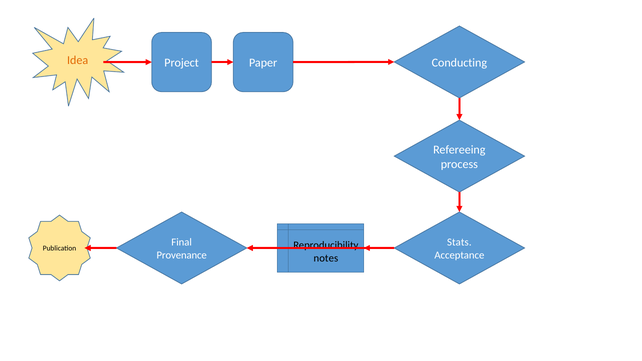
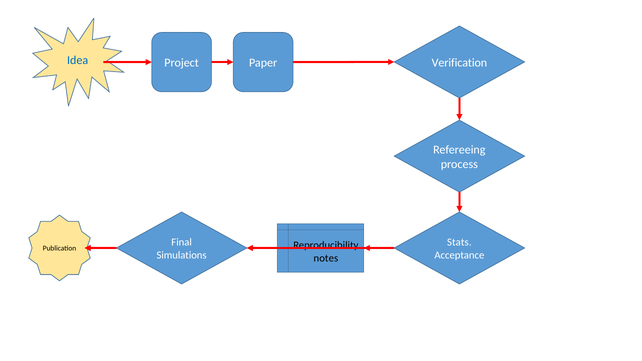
Idea colour: orange -> blue (78, 60)
Conducting: Conducting -> Verification (459, 63)
Provenance: Provenance -> Simulations (182, 255)
